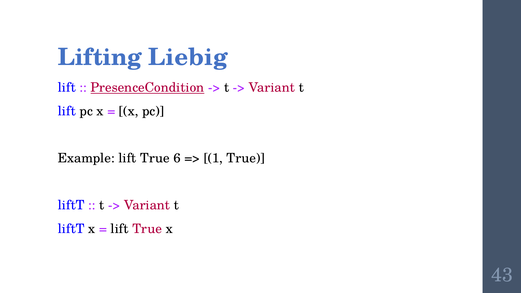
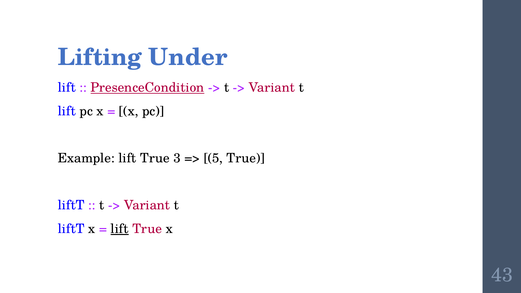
Liebig: Liebig -> Under (188, 57)
6: 6 -> 3 (177, 158)
1: 1 -> 5 (213, 158)
lift underline: none -> present (120, 229)
